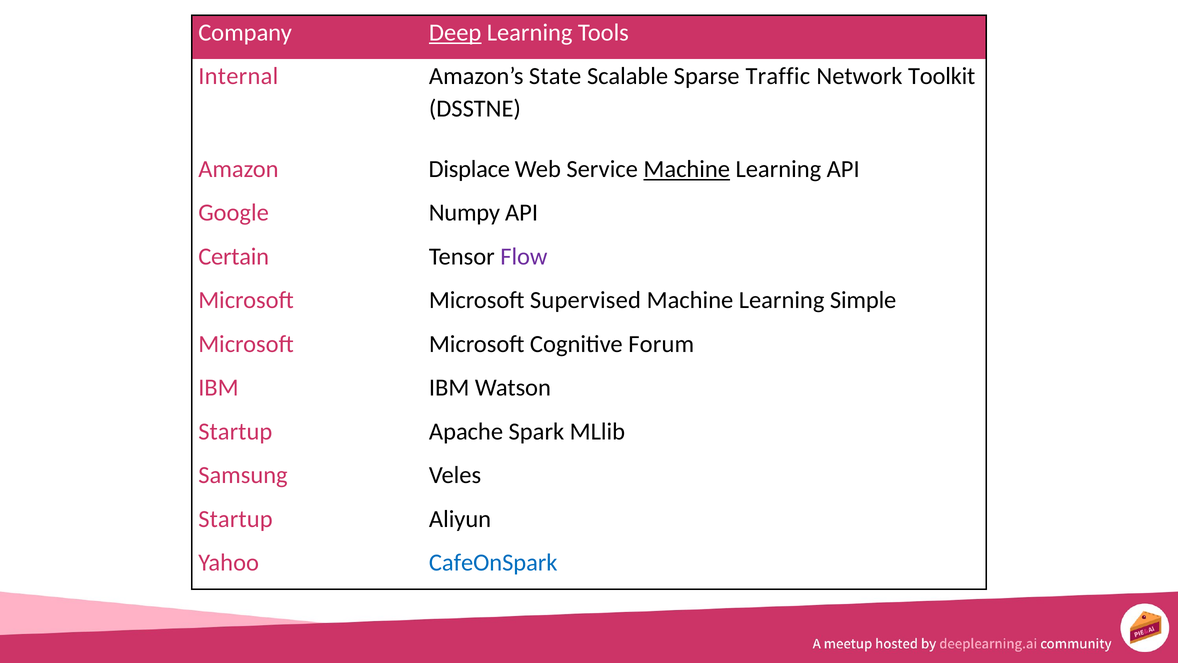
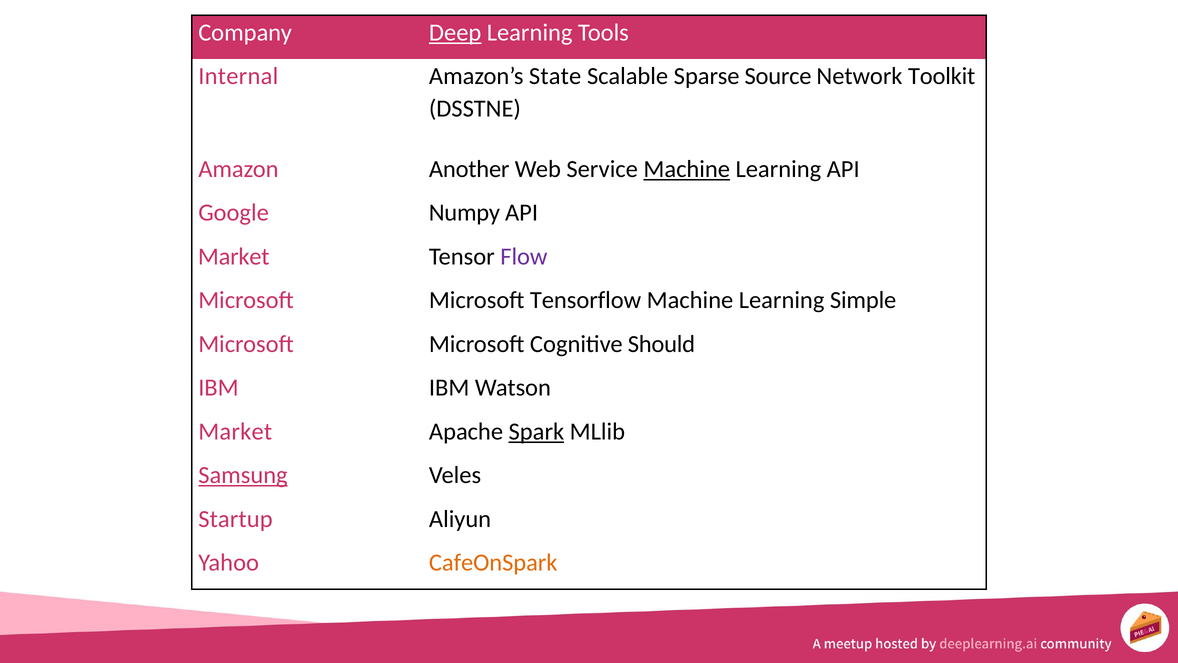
Traffic: Traffic -> Source (778, 76)
Displace: Displace -> Another (469, 169)
Certain: Certain -> Market (234, 256)
Supervised: Supervised -> Tensorflow (586, 300)
Forum: Forum -> Should (661, 344)
Startup: Startup -> Market (235, 431)
Spark underline: none -> present (536, 431)
Samsung underline: none -> present (243, 475)
CafeOnSpark colour: blue -> orange (493, 563)
